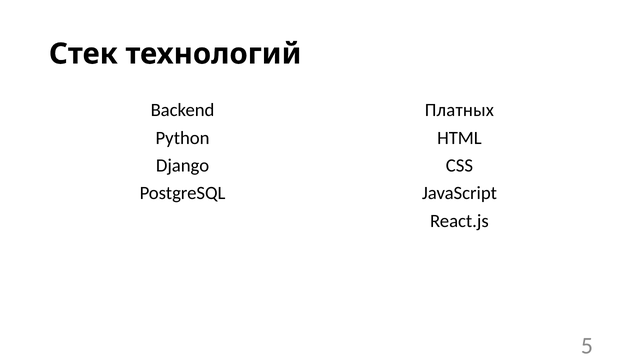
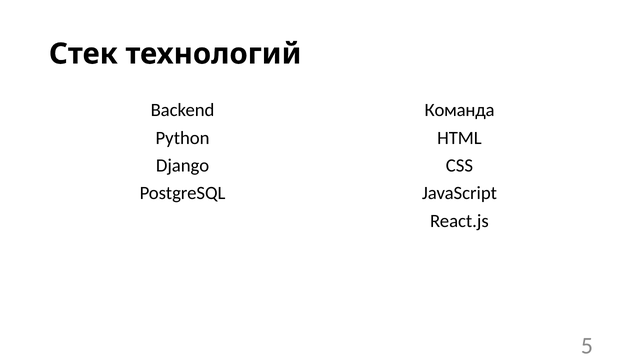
Платных: Платных -> Команда (460, 110)
